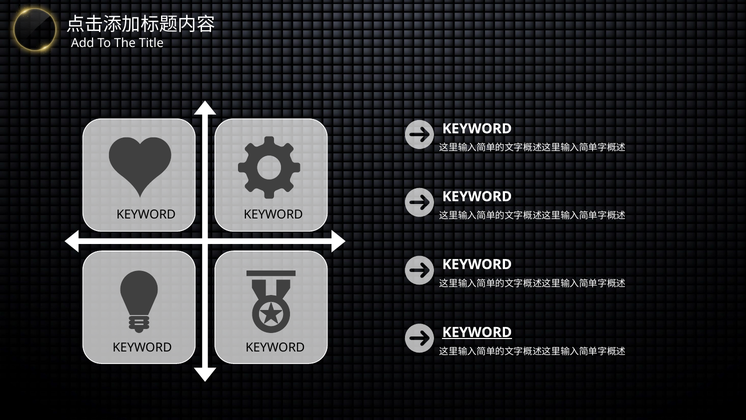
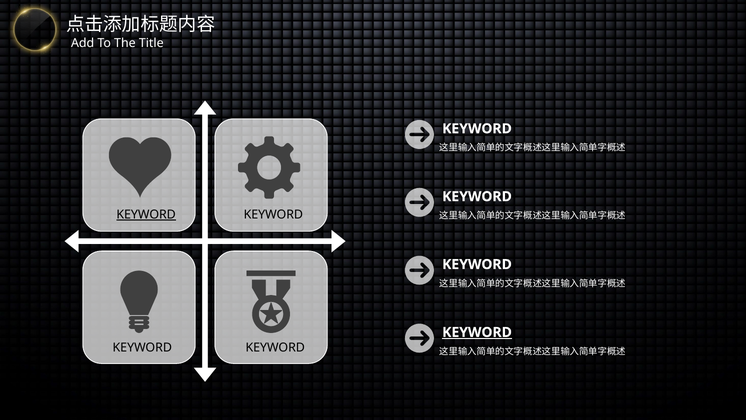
KEYWORD underline: none -> present (146, 214)
